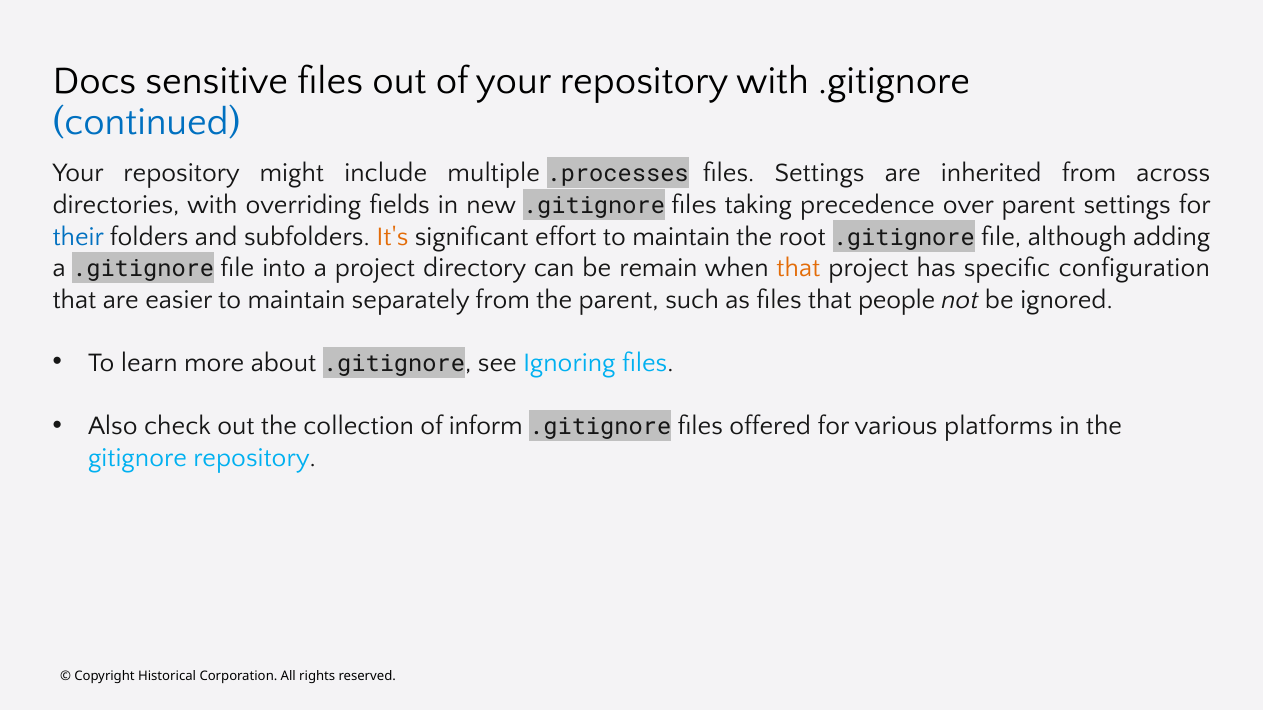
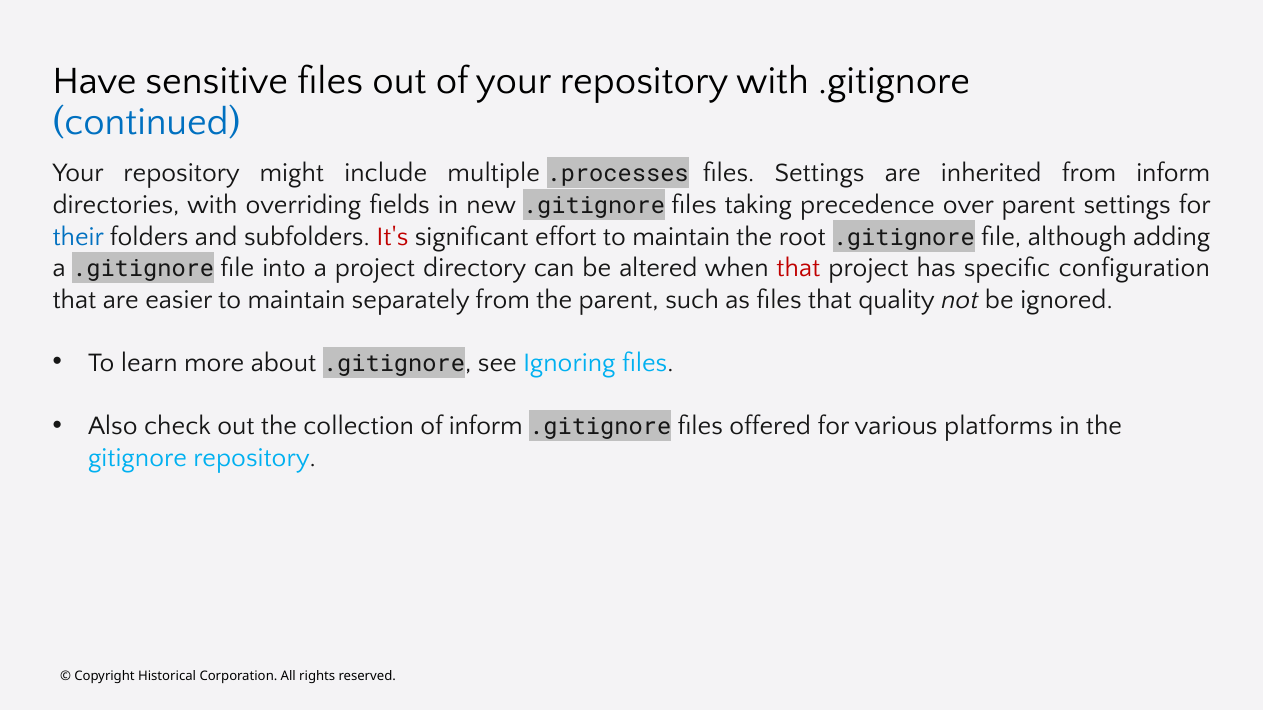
Docs: Docs -> Have (95, 81)
from across: across -> inform (1173, 173)
It's colour: orange -> red (392, 237)
remain: remain -> altered (658, 268)
that colour: orange -> red (798, 268)
people: people -> quality (897, 300)
